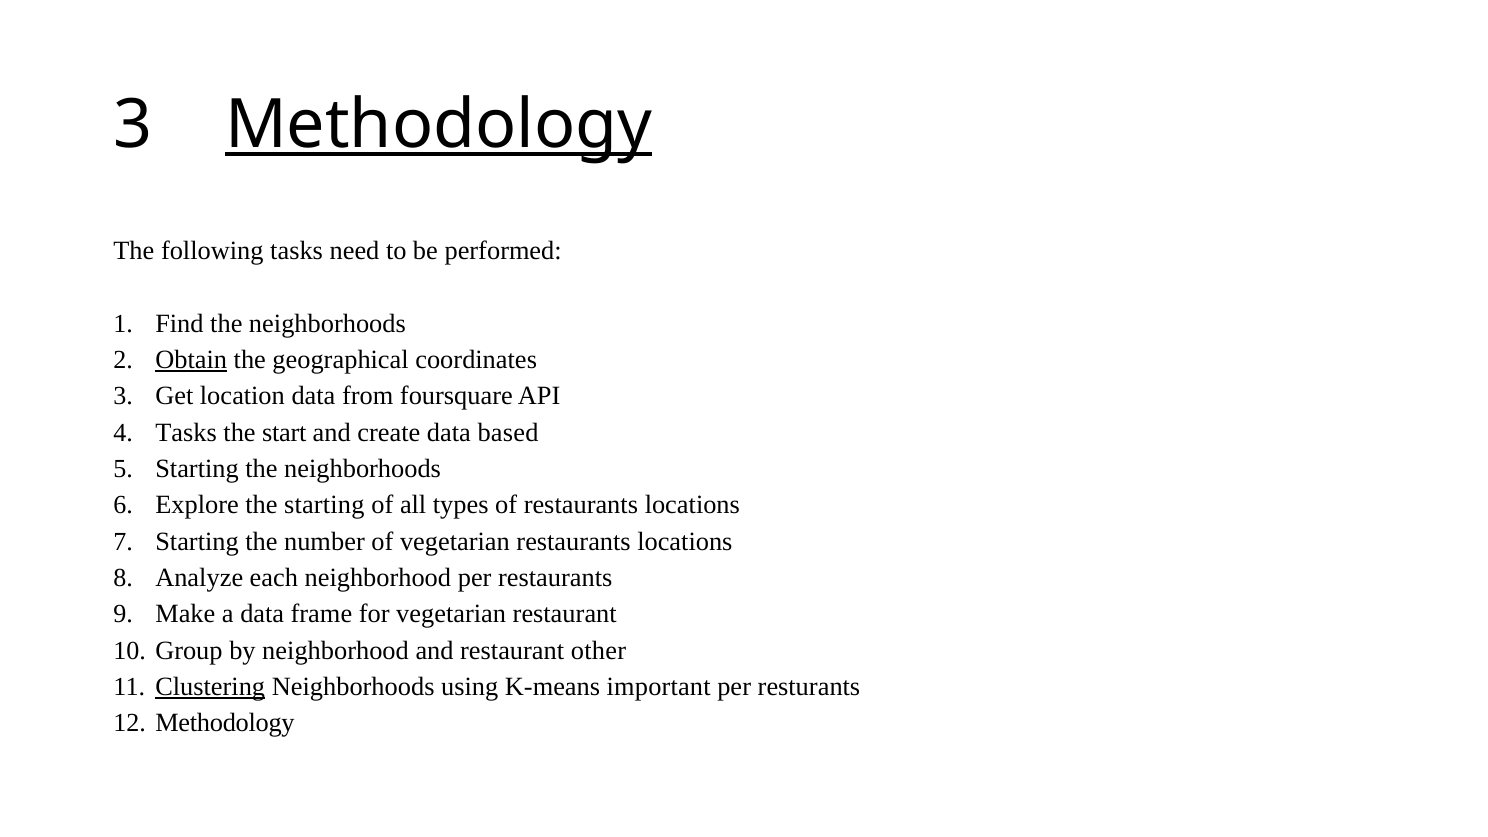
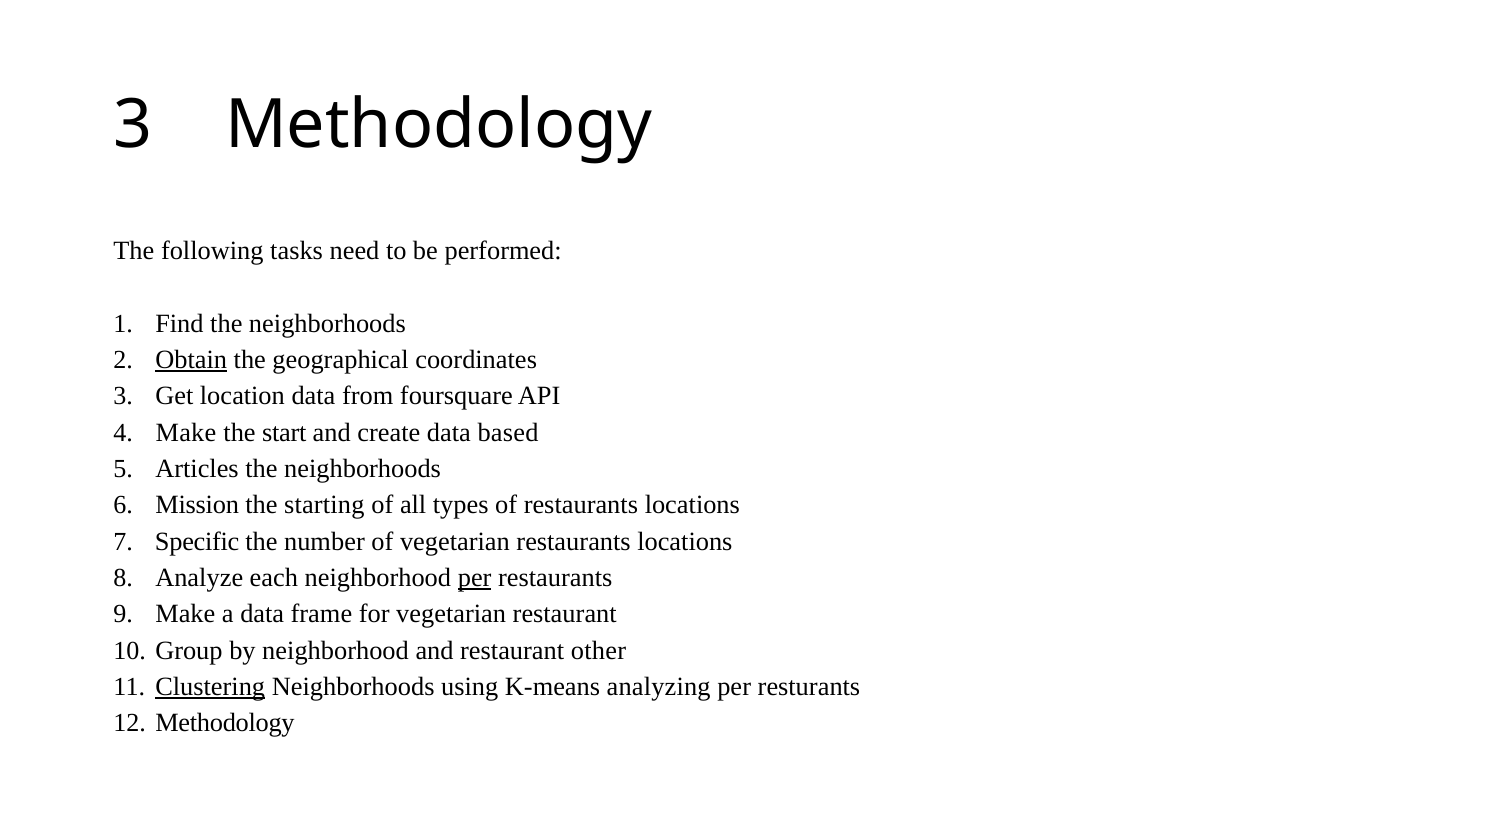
Methodology underline: present -> none (439, 125)
Tasks: Tasks -> Make (186, 432)
Starting: Starting -> Articles (197, 469)
Explore: Explore -> Mission (197, 505)
Starting: Starting -> Specific (197, 541)
per underline: none -> present (475, 578)
important: important -> analyzing (659, 687)
